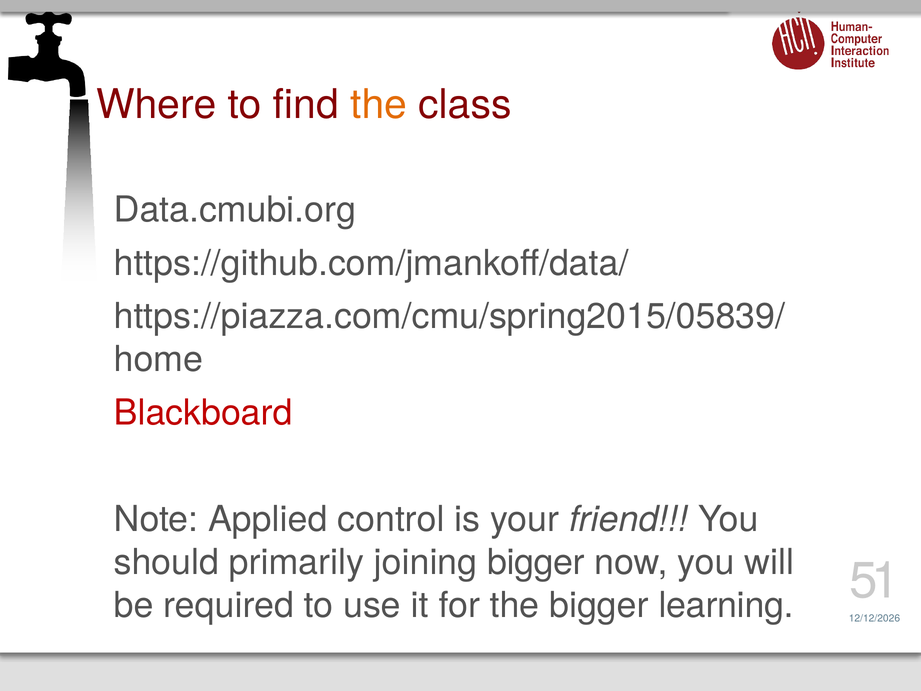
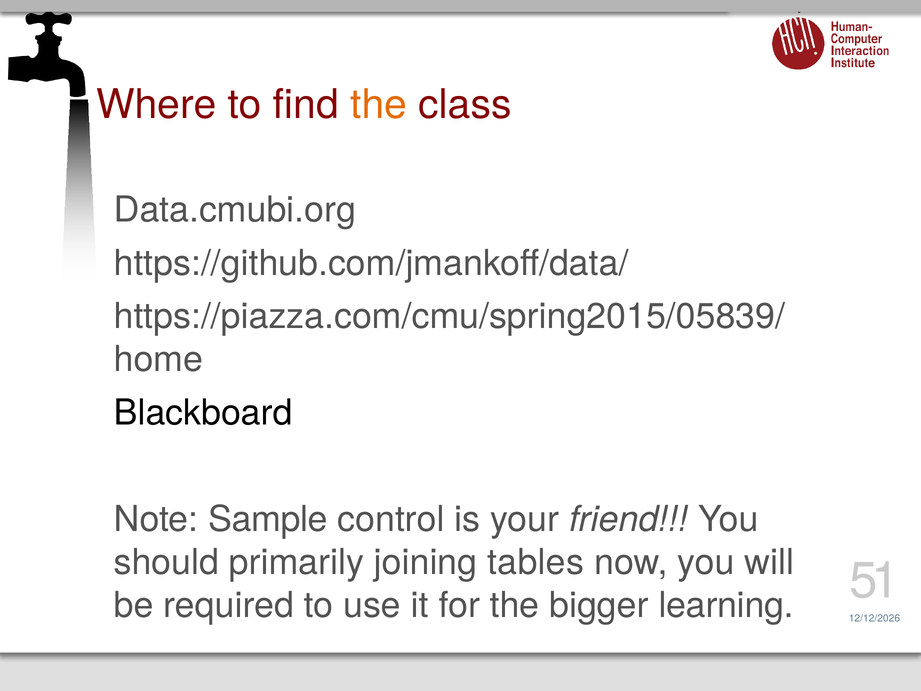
Blackboard colour: red -> black (203, 413)
Applied: Applied -> Sample (268, 519)
joining bigger: bigger -> tables (536, 562)
